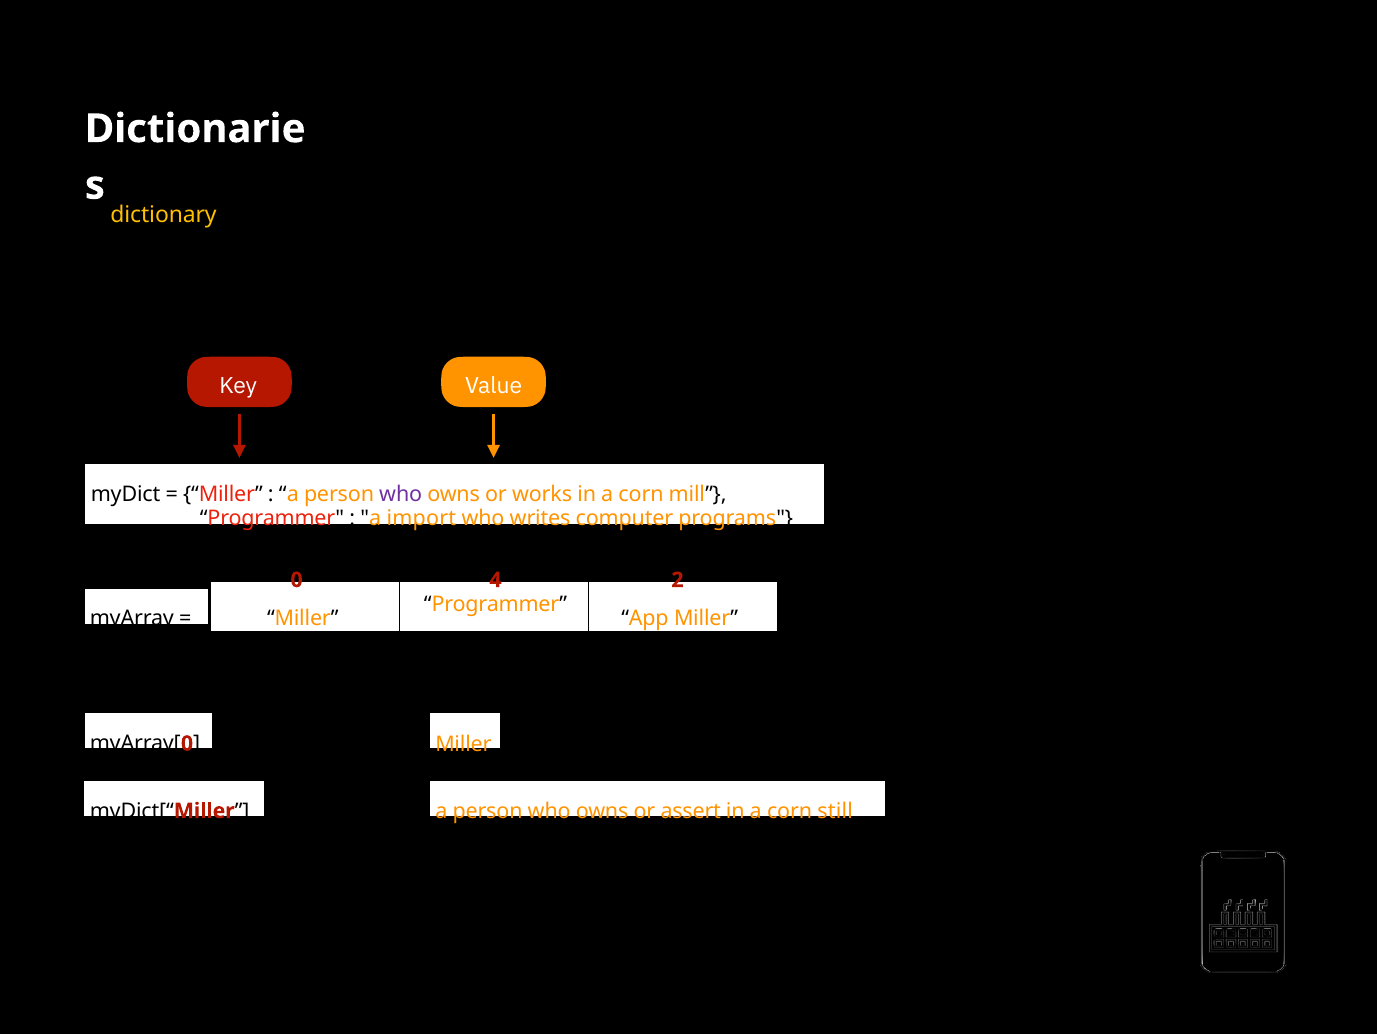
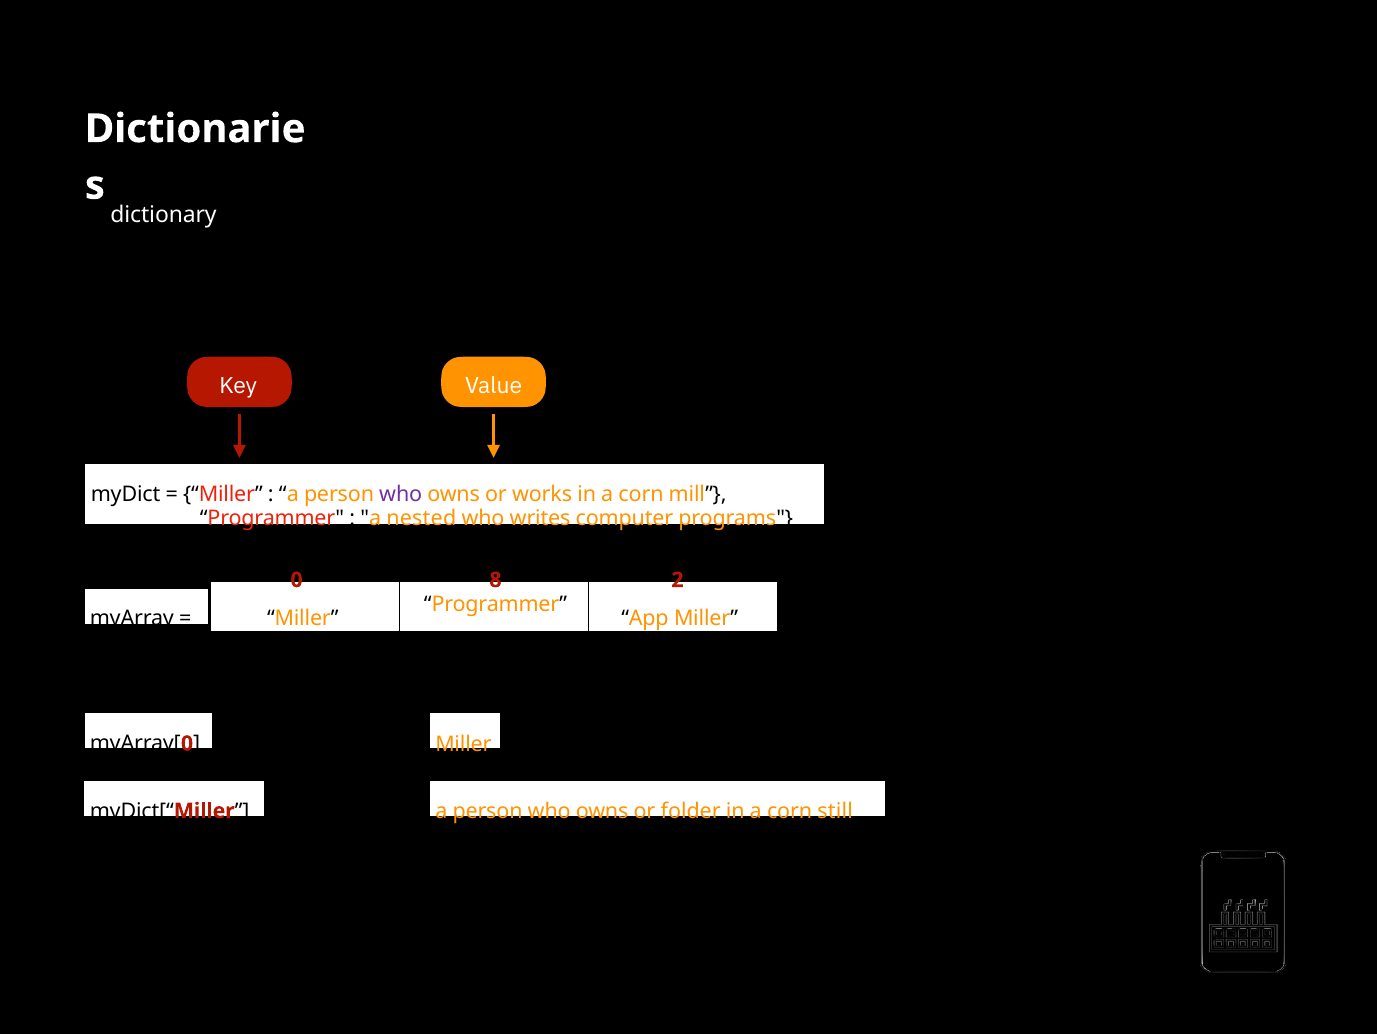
dictionary colour: yellow -> white (164, 214)
import: import -> nested (421, 519)
4: 4 -> 8 (495, 580)
assert: assert -> folder (691, 812)
